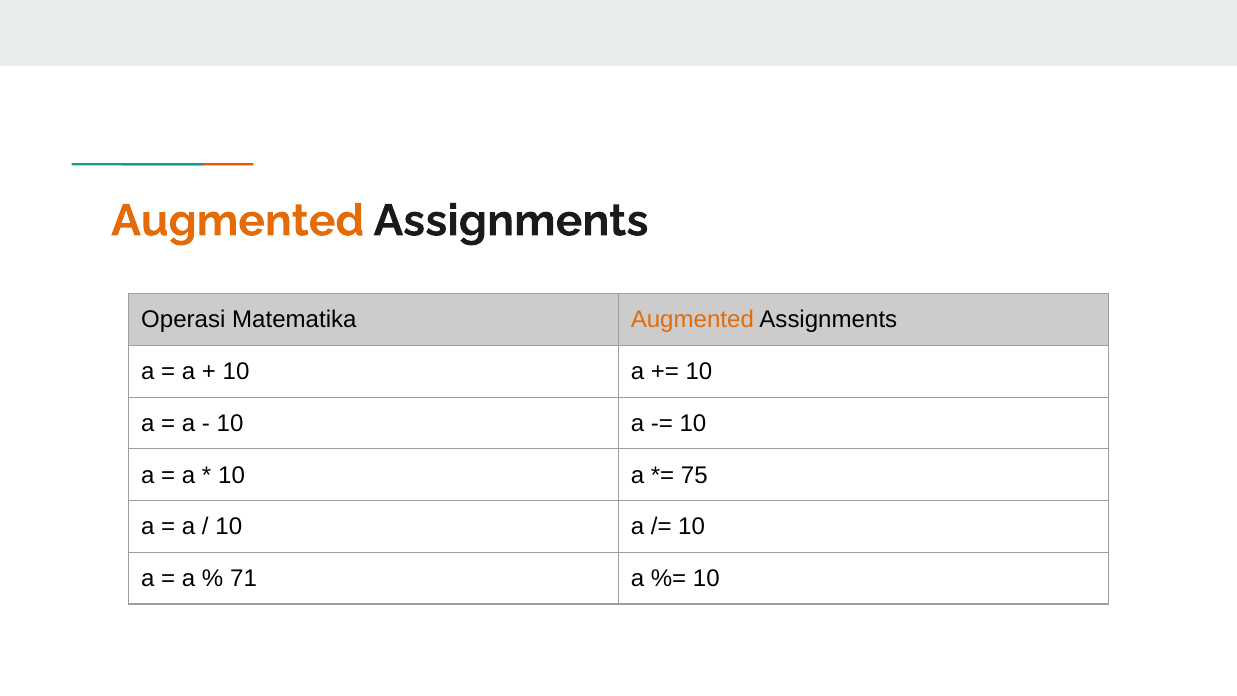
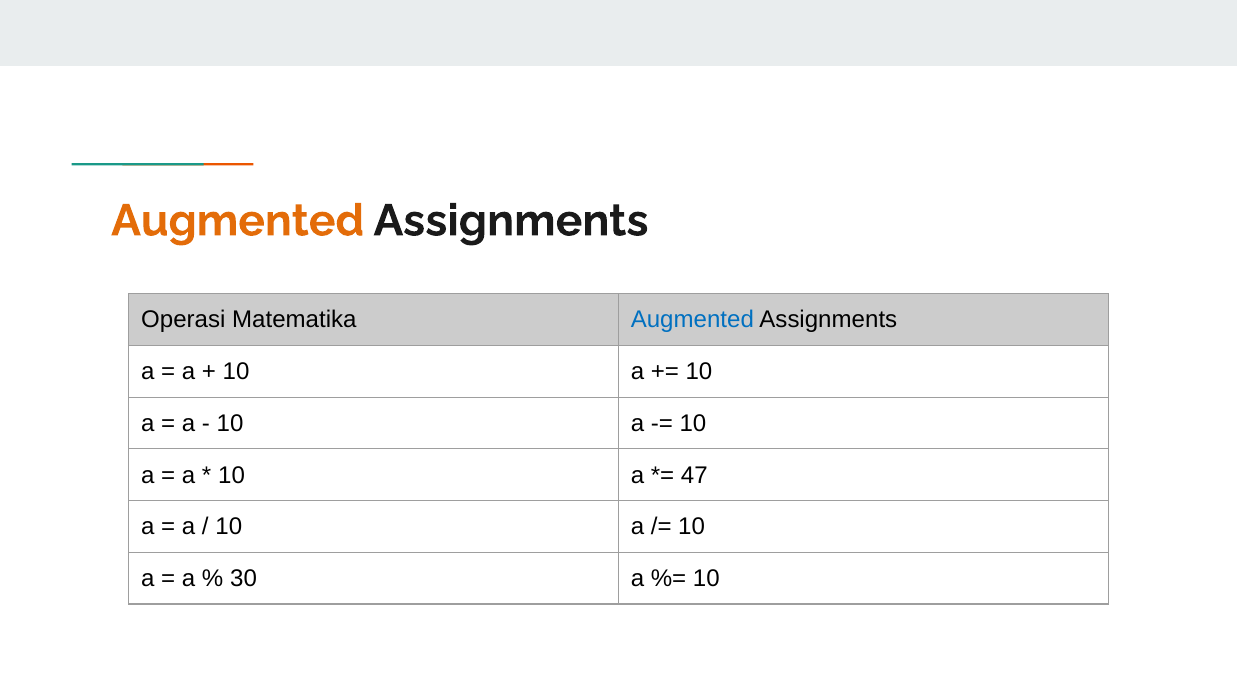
Augmented colour: orange -> blue (692, 320)
75: 75 -> 47 (694, 475)
71: 71 -> 30 (244, 578)
